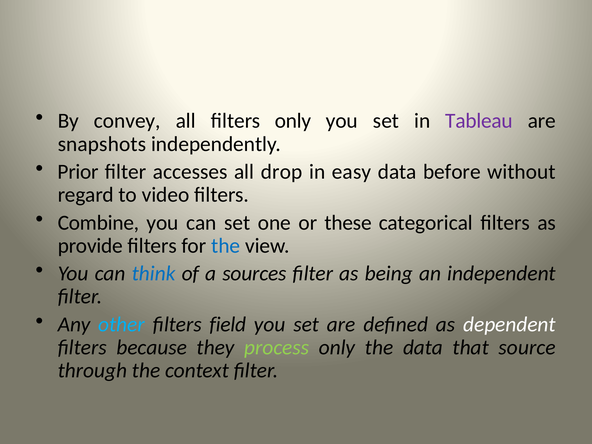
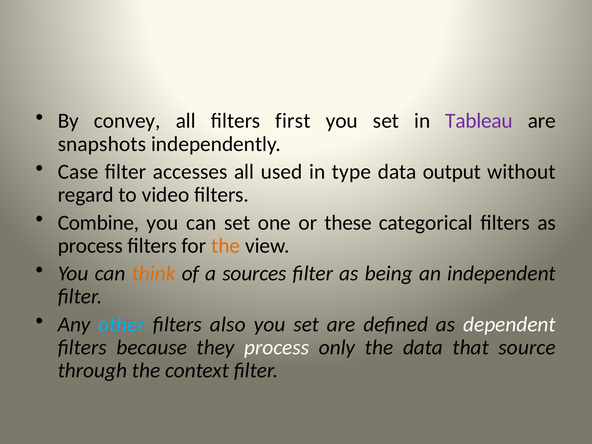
filters only: only -> first (293, 121)
Prior: Prior -> Case (78, 172)
drop: drop -> used (282, 172)
easy: easy -> type (351, 172)
before: before -> output (452, 172)
provide: provide -> process (90, 246)
the colour: blue -> orange (226, 246)
think colour: blue -> orange (154, 274)
field: field -> also (228, 324)
process colour: light green -> white (277, 347)
